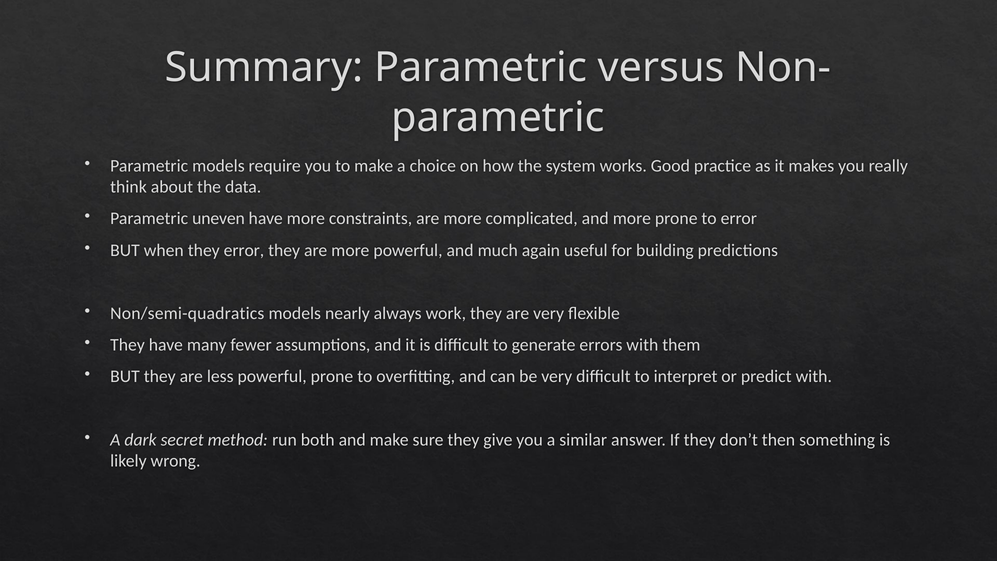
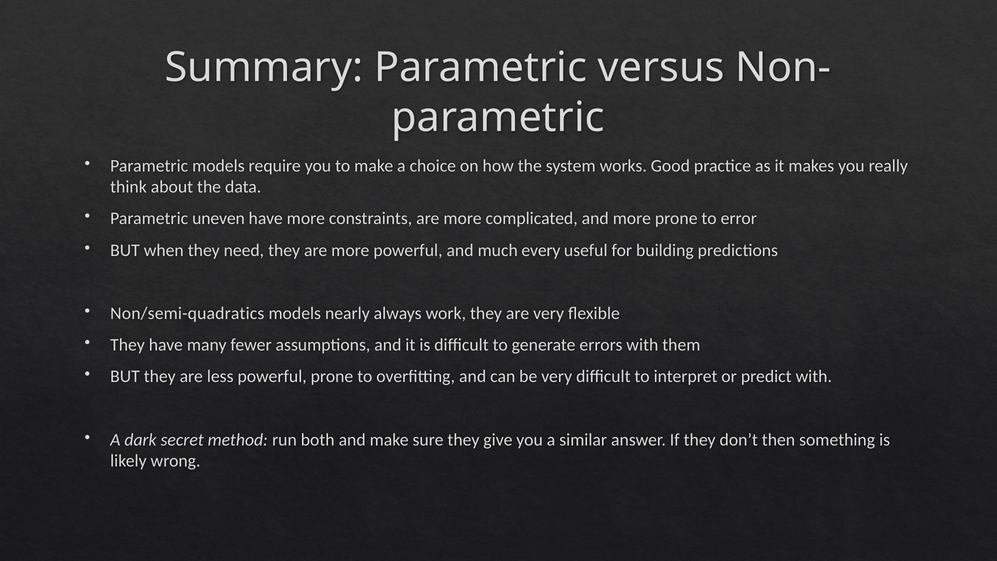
they error: error -> need (244, 250)
again: again -> every (541, 250)
